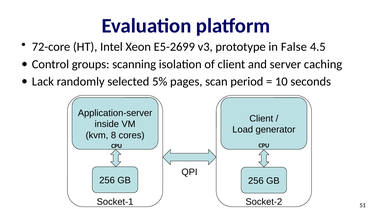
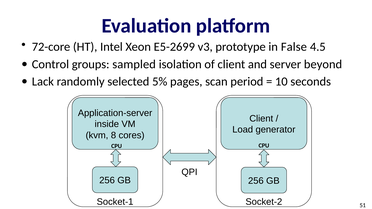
scanning: scanning -> sampled (134, 64)
caching: caching -> beyond (323, 64)
